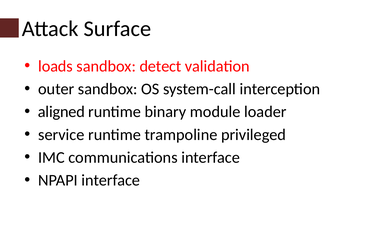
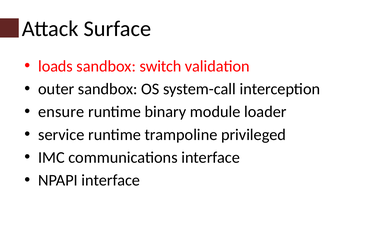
detect: detect -> switch (161, 66)
aligned: aligned -> ensure (61, 112)
